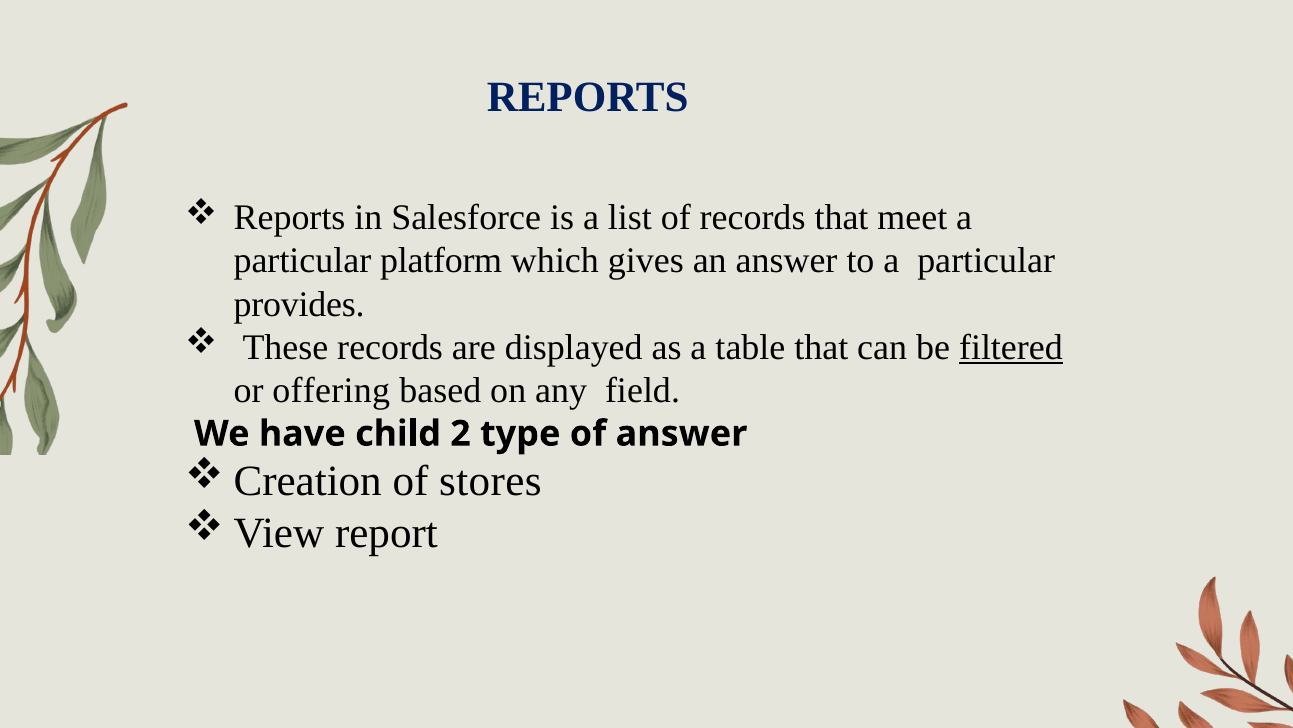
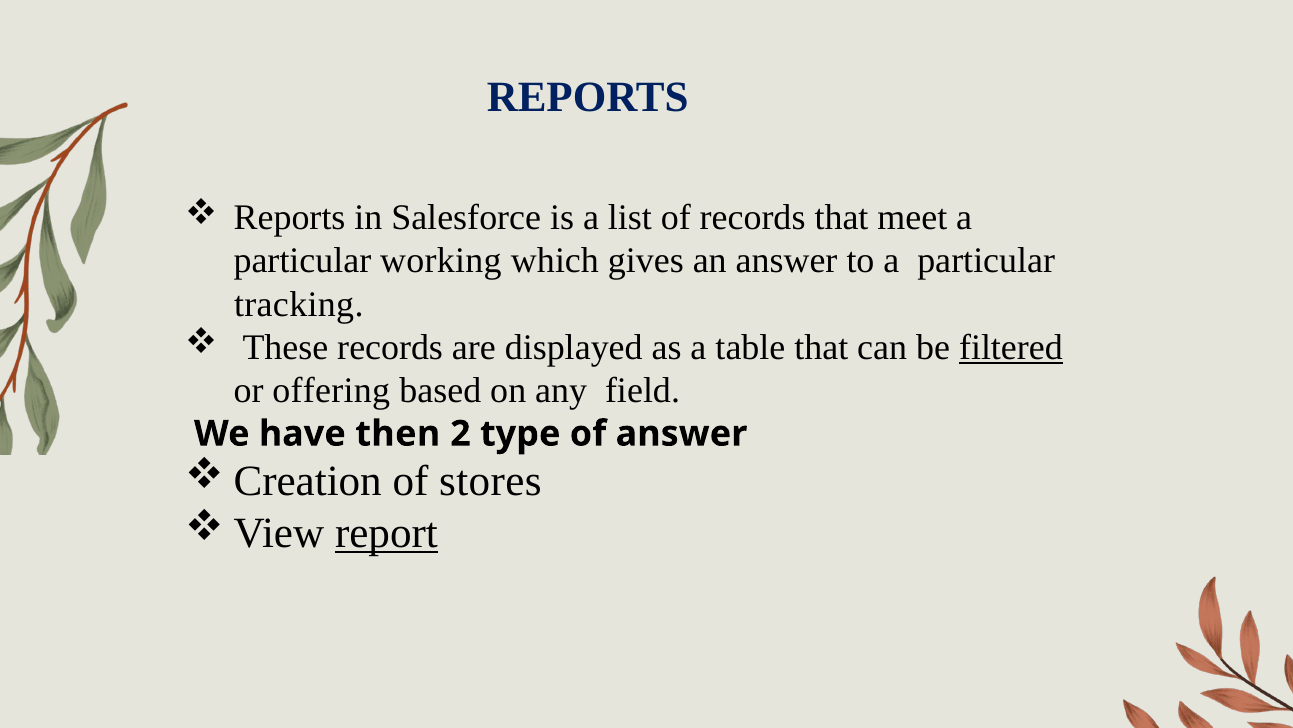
platform: platform -> working (441, 261)
provides: provides -> tracking (299, 304)
child: child -> then (398, 433)
report underline: none -> present (386, 533)
